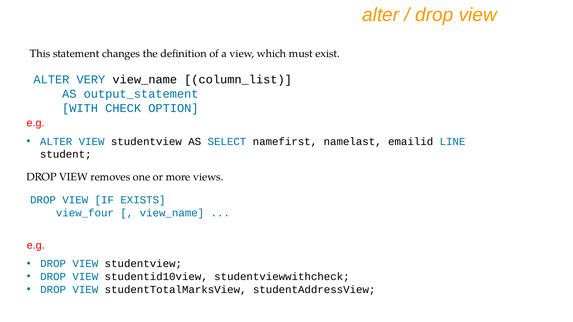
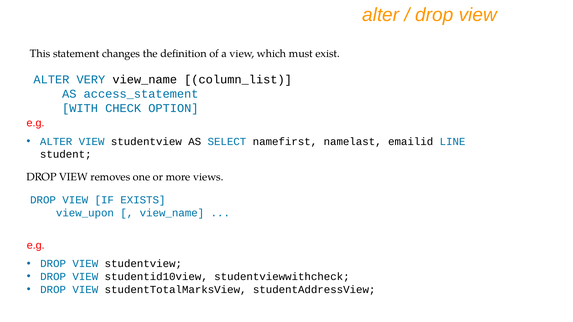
output_statement: output_statement -> access_statement (141, 94)
view_four: view_four -> view_upon (85, 213)
